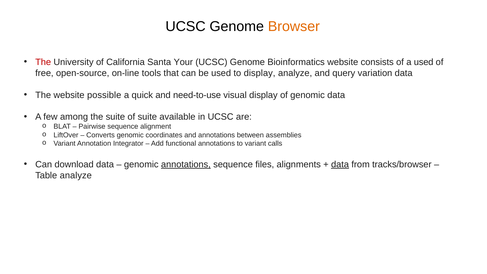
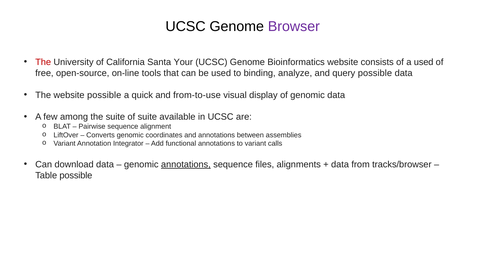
Browser colour: orange -> purple (294, 27)
to display: display -> binding (260, 73)
query variation: variation -> possible (375, 73)
need-to-use: need-to-use -> from-to-use (197, 95)
data underline: present -> none (340, 164)
Table analyze: analyze -> possible (76, 175)
